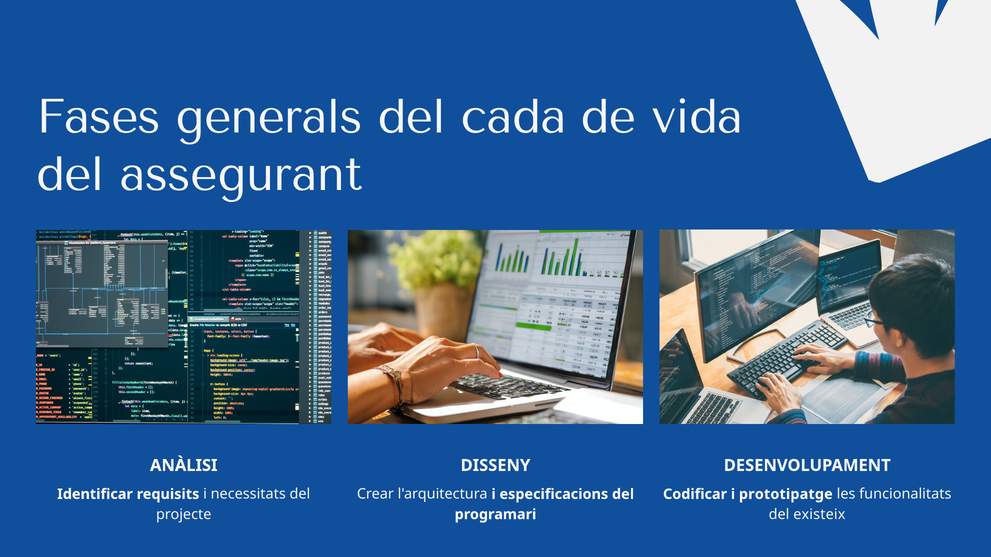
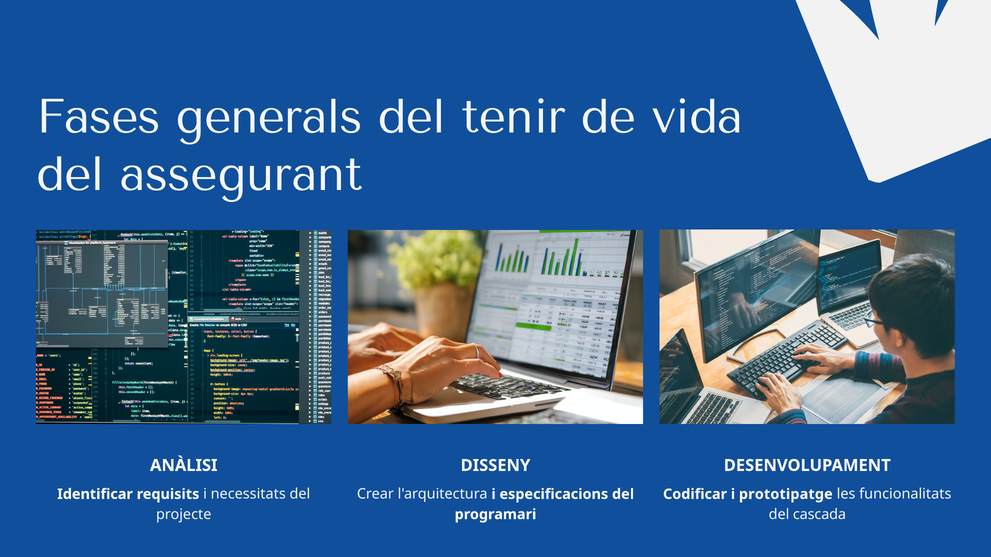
cada: cada -> tenir (514, 117)
existeix: existeix -> cascada (820, 515)
